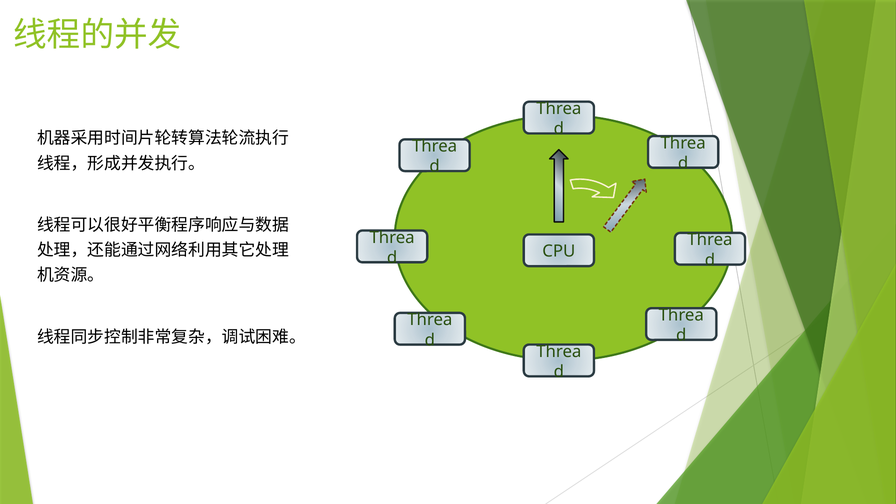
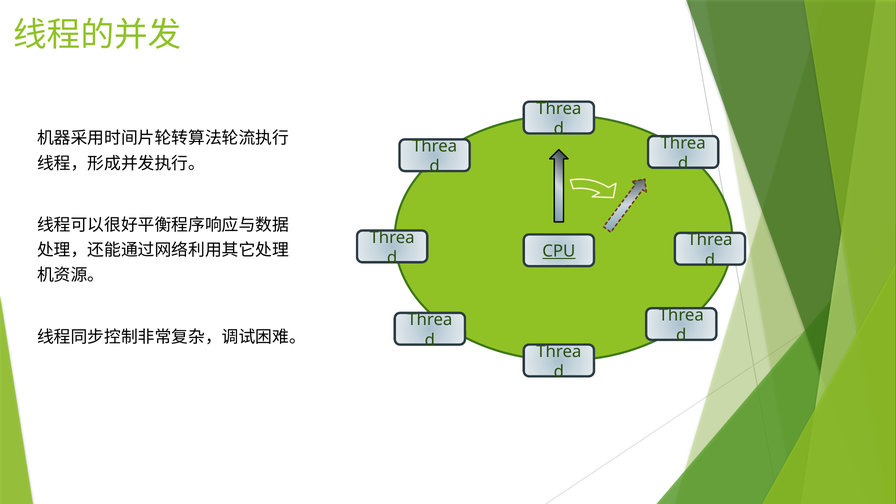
CPU underline: none -> present (559, 251)
